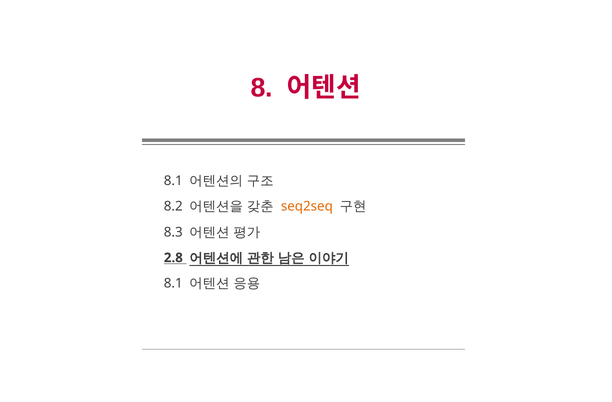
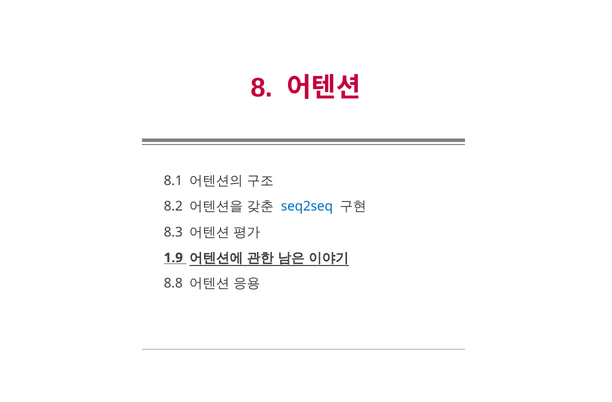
seq2seq colour: orange -> blue (307, 207)
2.8: 2.8 -> 1.9 (173, 258)
8.1: 8.1 -> 8.8 (173, 283)
